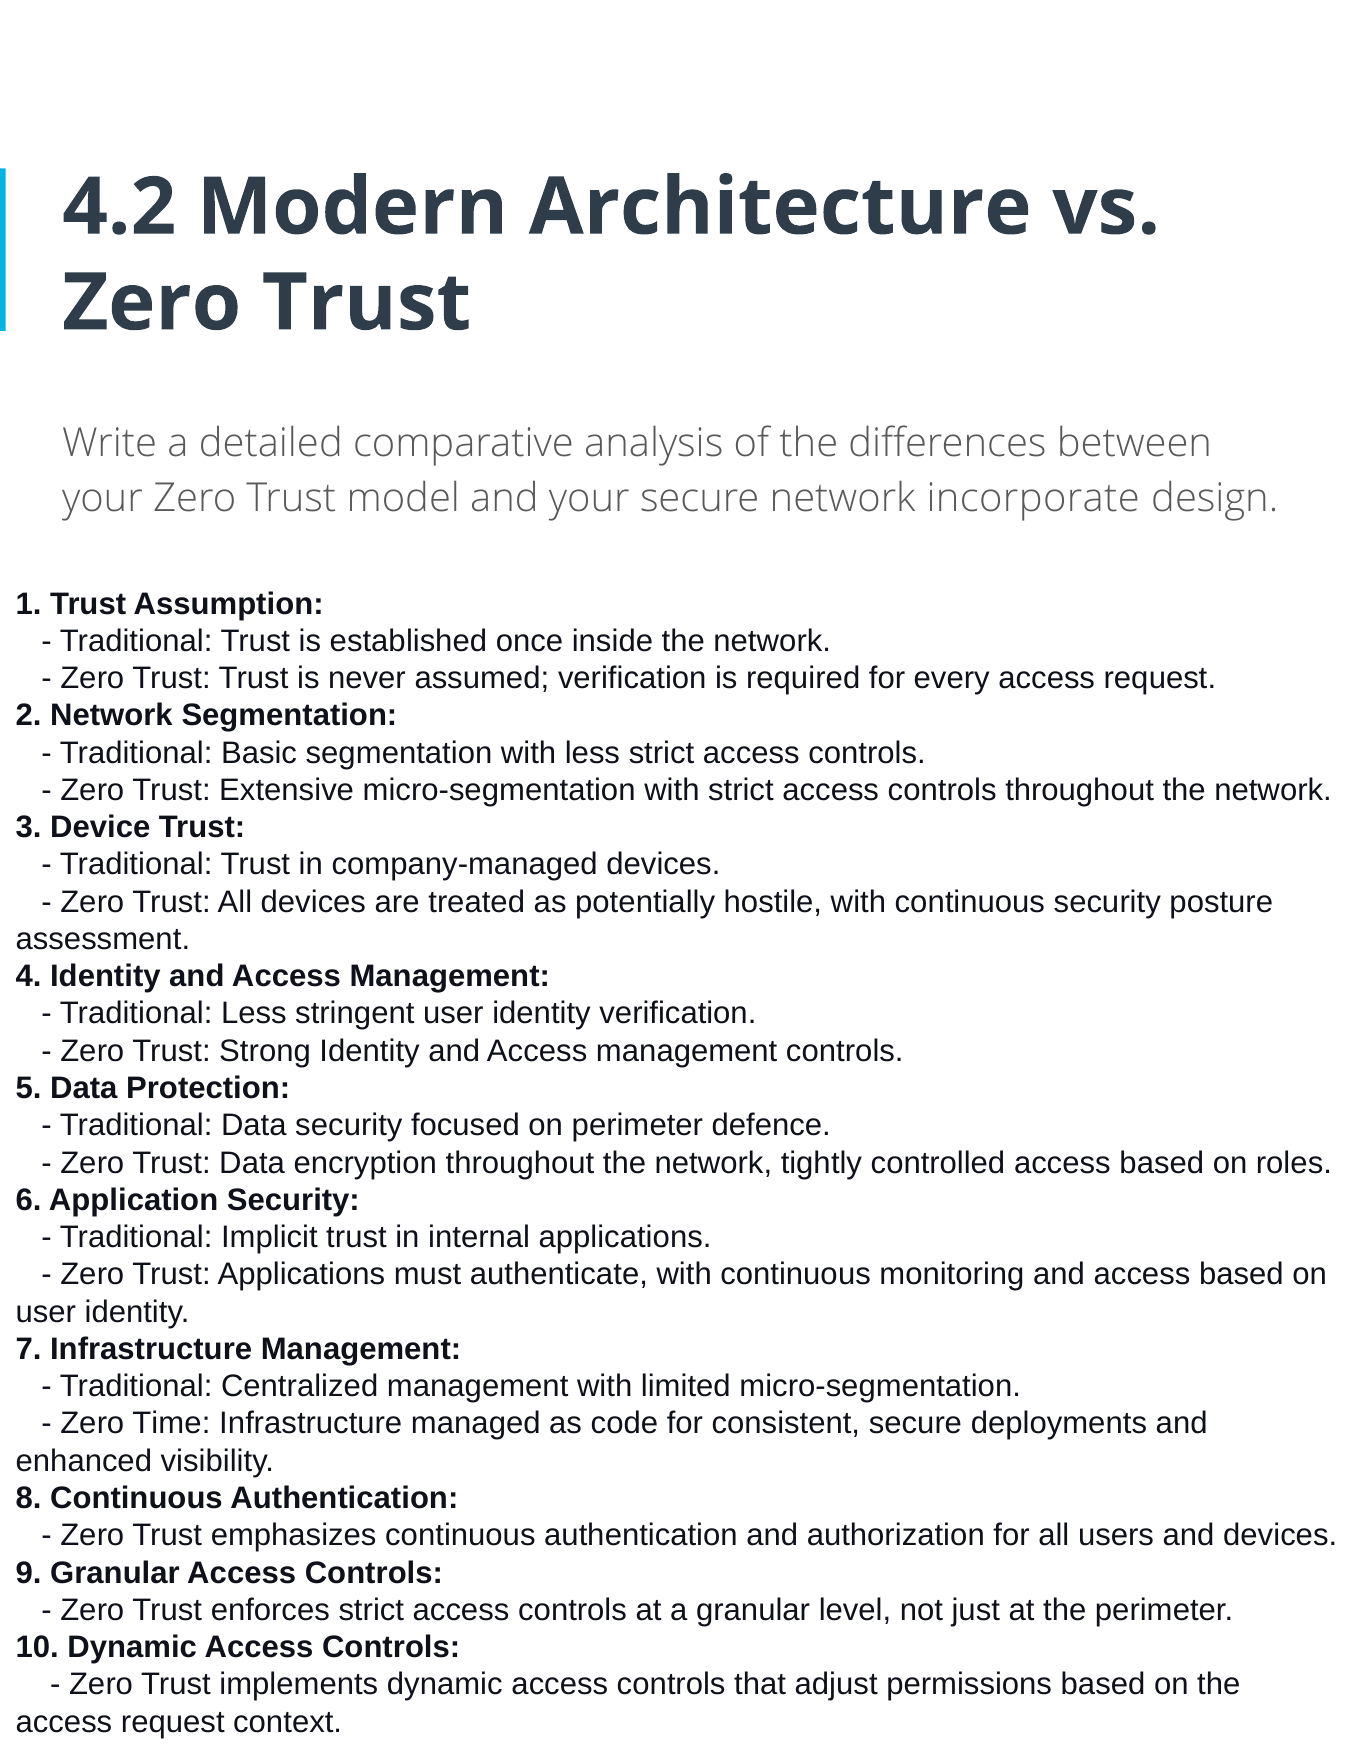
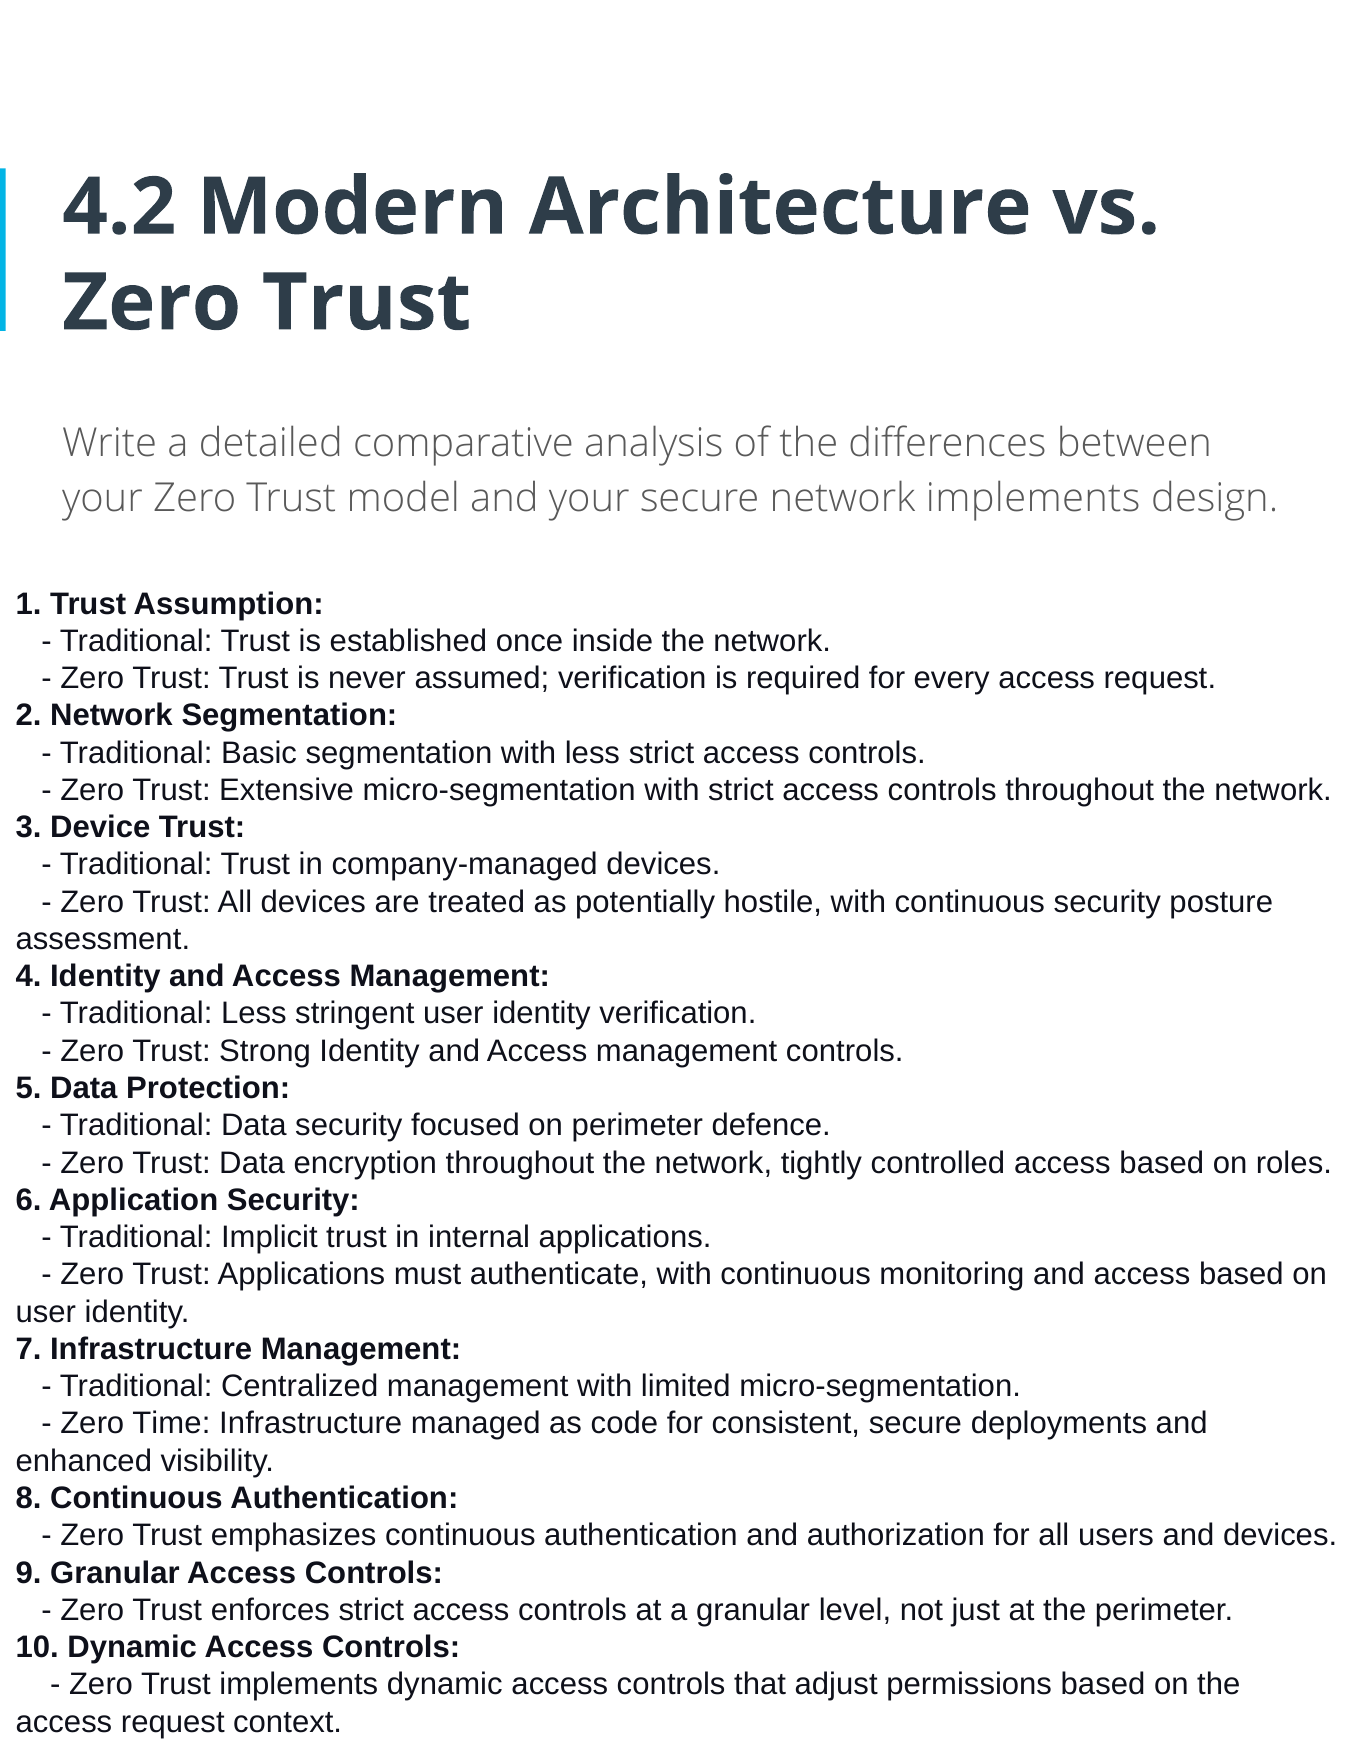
network incorporate: incorporate -> implements (1033, 498)
